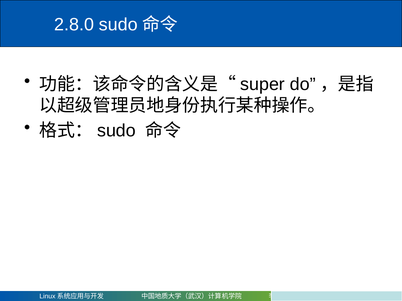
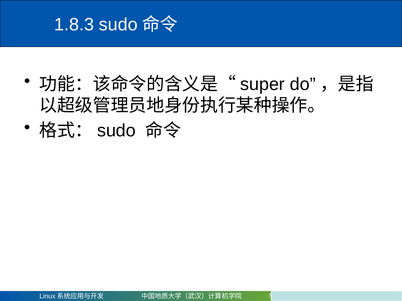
2.8.0: 2.8.0 -> 1.8.3 (74, 25)
